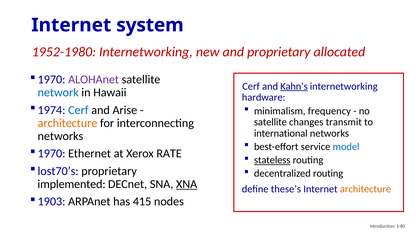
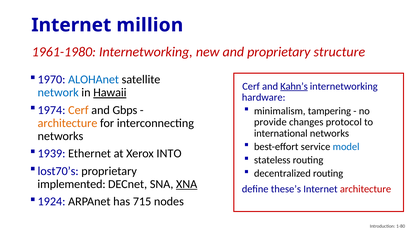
system: system -> million (150, 25)
1952-1980: 1952-1980 -> 1961-1980 (64, 52)
allocated: allocated -> structure (339, 52)
ALOHAnet colour: purple -> blue (94, 80)
Hawaii underline: none -> present (110, 93)
Cerf colour: blue -> orange (78, 110)
Arise: Arise -> Gbps (125, 110)
frequency: frequency -> tampering (329, 111)
satellite: satellite -> provide (270, 122)
transmit: transmit -> protocol (344, 122)
1970: 1970 -> 1939 (52, 154)
RATE: RATE -> INTO (169, 154)
stateless underline: present -> none (272, 160)
architecture colour: orange -> red (366, 189)
1903: 1903 -> 1924 (52, 202)
415: 415 -> 715 (142, 202)
